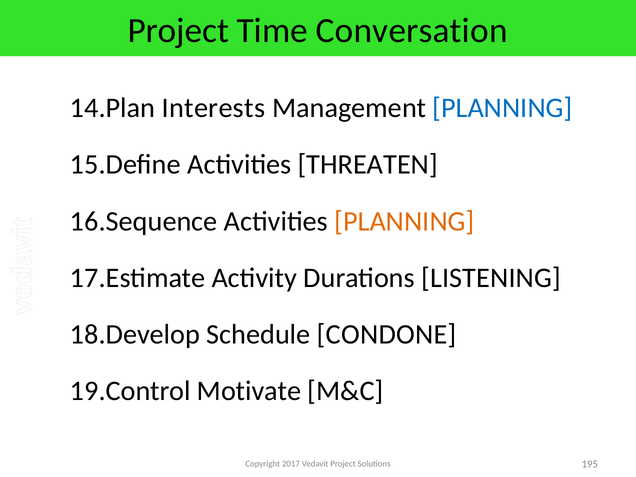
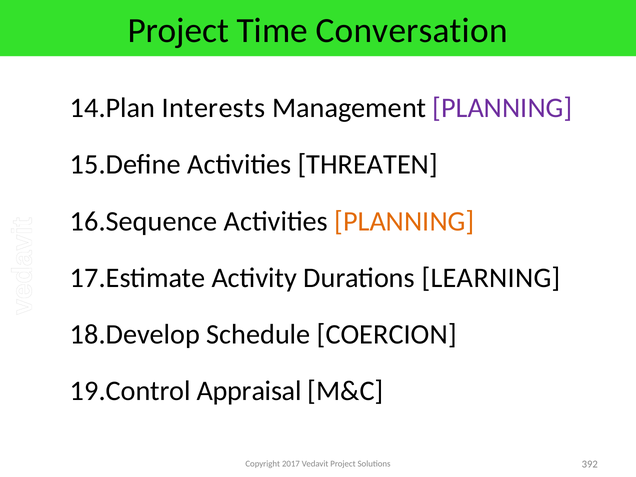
PLANNING colour: blue -> purple (502, 108)
LISTENING: LISTENING -> LEARNING (491, 278)
CONDONE: CONDONE -> COERCION (387, 334)
Motivate: Motivate -> Appraisal (249, 391)
195: 195 -> 392 (590, 464)
